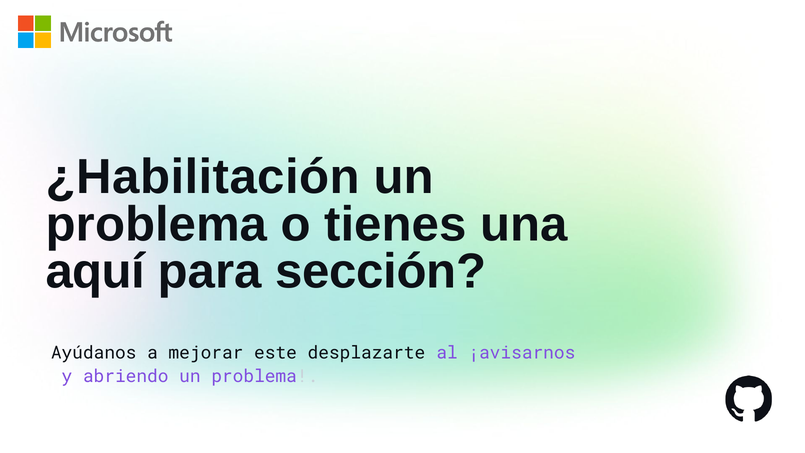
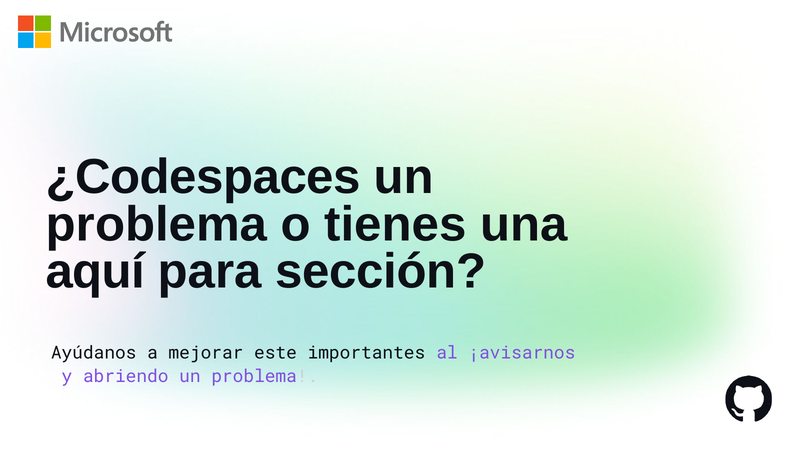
¿Habilitación: ¿Habilitación -> ¿Codespaces (203, 177)
desplazarte: desplazarte -> importantes (366, 353)
